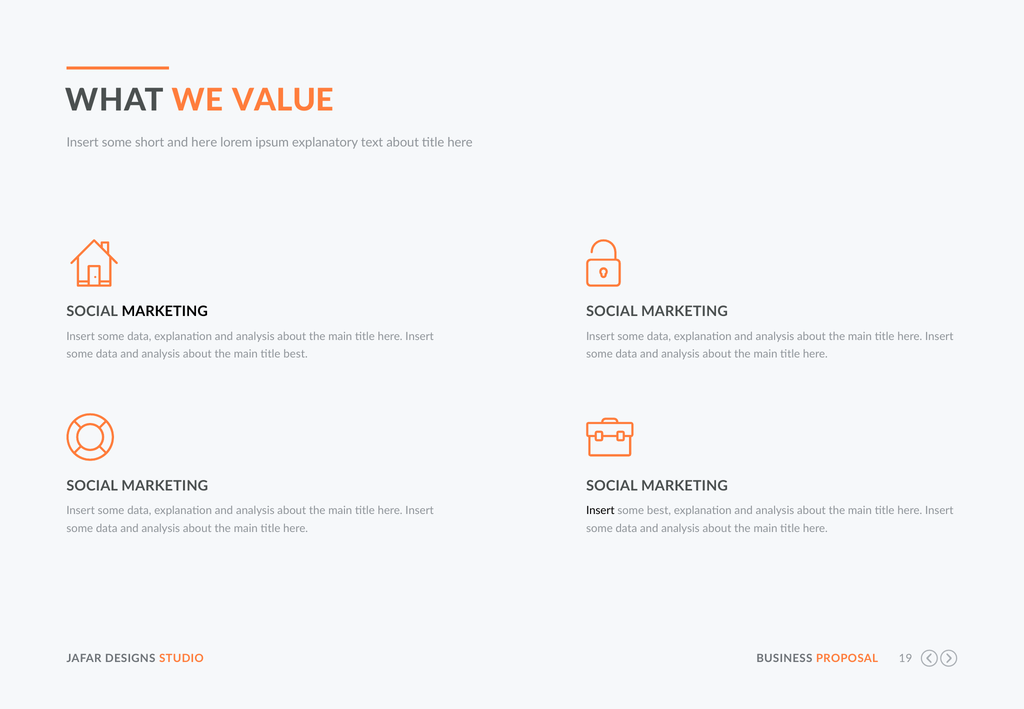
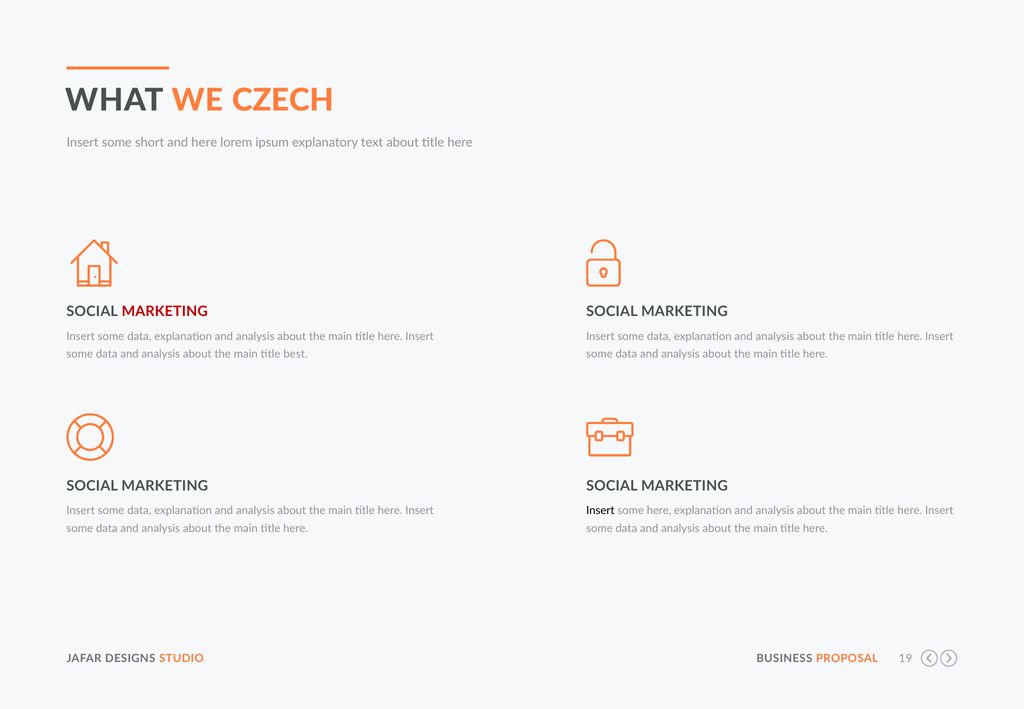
VALUE: VALUE -> CZECH (283, 100)
MARKETING colour: black -> red (165, 311)
some best: best -> here (659, 511)
